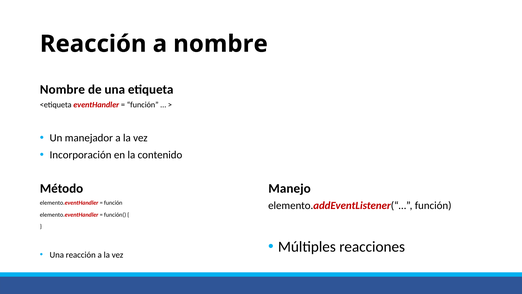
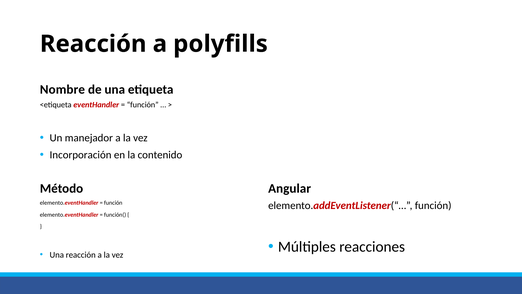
a nombre: nombre -> polyfills (221, 44)
Manejo: Manejo -> Angular (290, 188)
